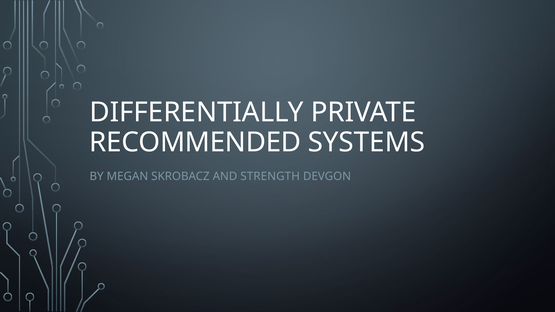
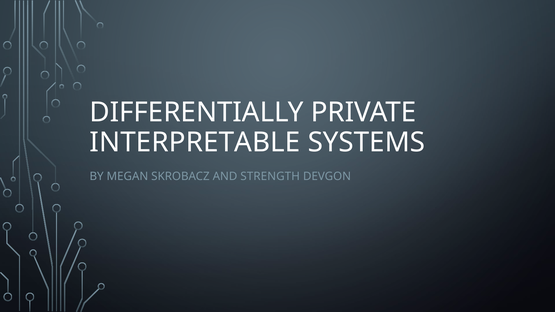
RECOMMENDED: RECOMMENDED -> INTERPRETABLE (195, 143)
